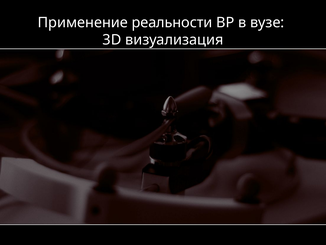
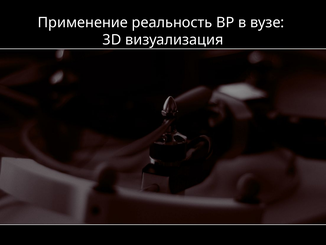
реальности: реальности -> реальность (172, 22)
